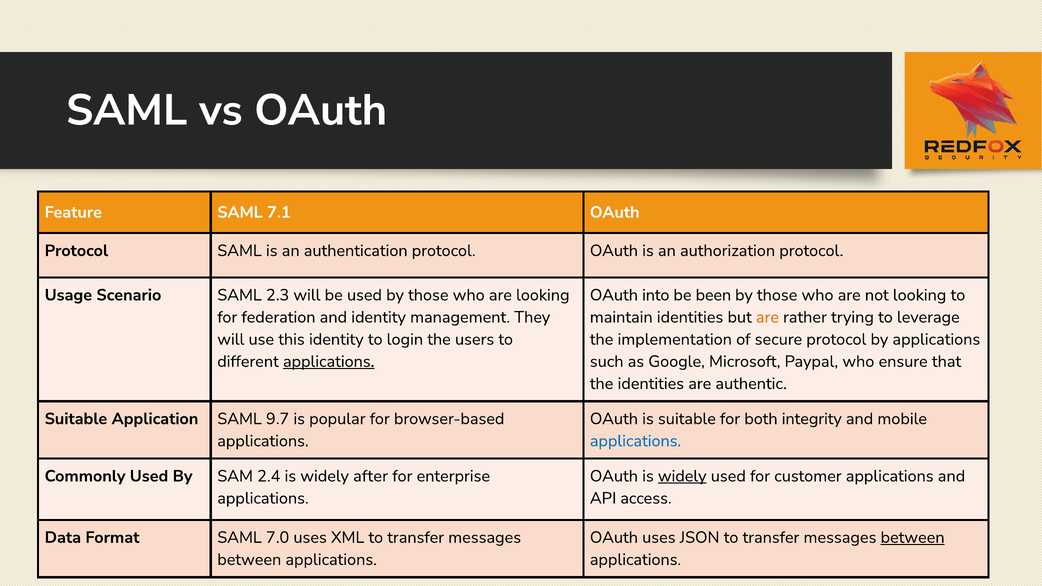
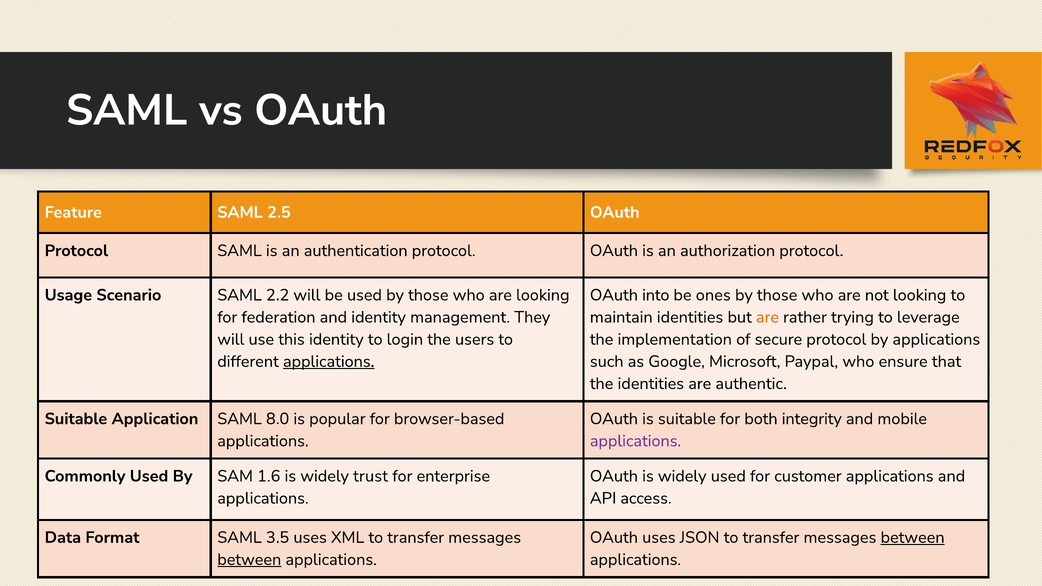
7.1: 7.1 -> 2.5 (279, 212)
2.3: 2.3 -> 2.2 (278, 295)
been: been -> ones (713, 295)
9.7: 9.7 -> 8.0 (278, 419)
applications colour: blue -> purple (636, 441)
2.4: 2.4 -> 1.6 (269, 476)
after: after -> trust (371, 476)
widely underline: present -> none (682, 476)
7.0: 7.0 -> 3.5 (278, 538)
between underline: none -> present (249, 560)
